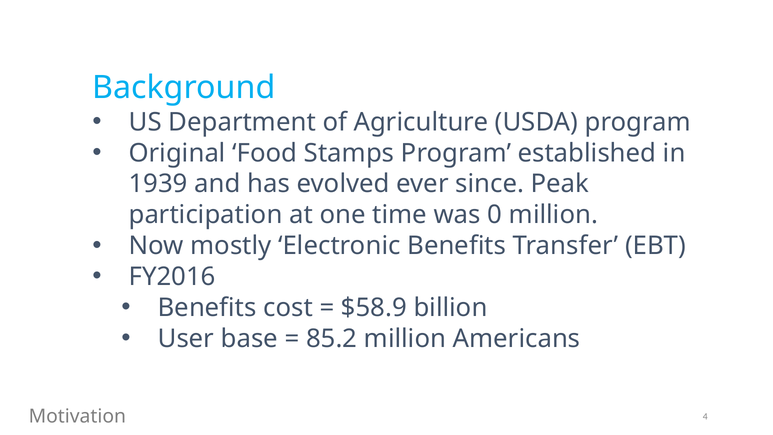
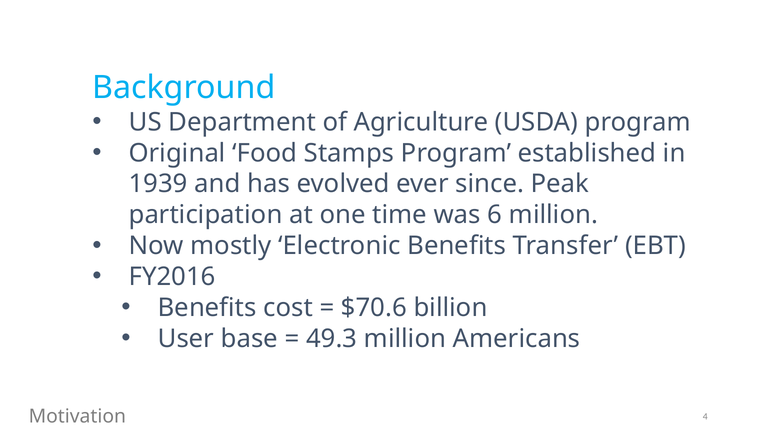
0: 0 -> 6 (495, 215)
$58.9: $58.9 -> $70.6 (374, 308)
85.2: 85.2 -> 49.3 (332, 339)
